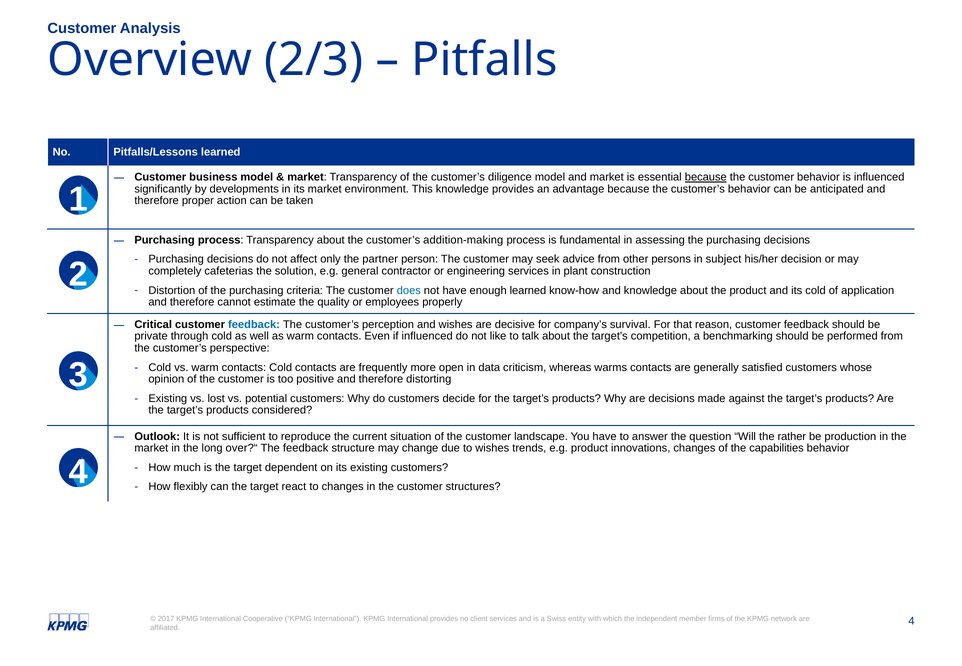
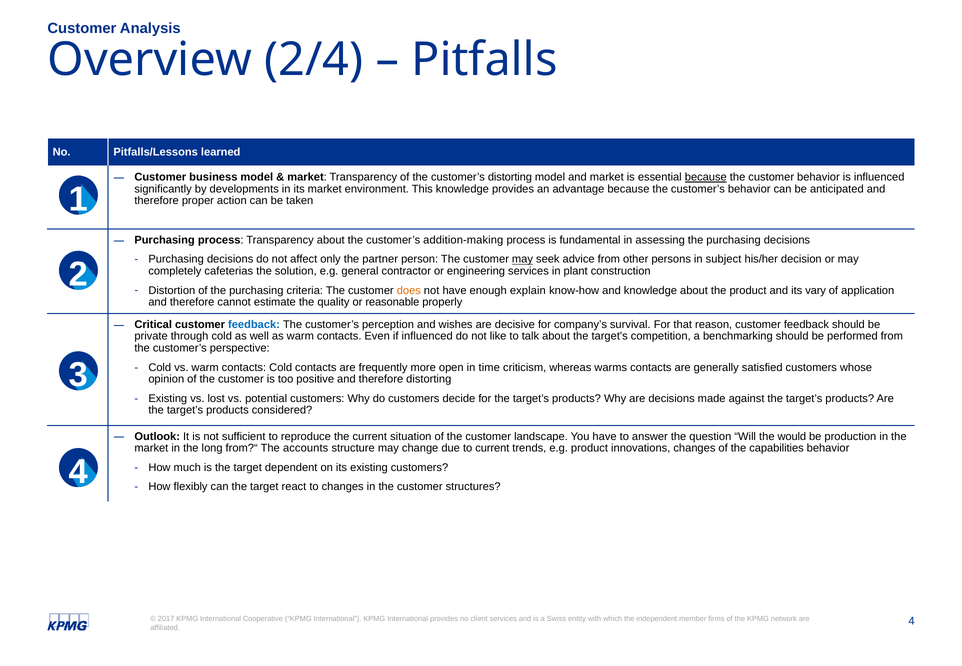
2/3: 2/3 -> 2/4 (314, 60)
customer’s diligence: diligence -> distorting (510, 177)
may underline: none -> present (522, 259)
does colour: blue -> orange (409, 290)
enough learned: learned -> explain (528, 290)
its cold: cold -> vary (816, 290)
employees: employees -> reasonable (392, 302)
data: data -> time (489, 367)
rather: rather -> would (792, 436)
over?“: over?“ -> from?“ (242, 448)
The feedback: feedback -> accounts (306, 448)
to wishes: wishes -> current (492, 448)
